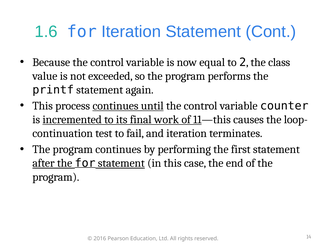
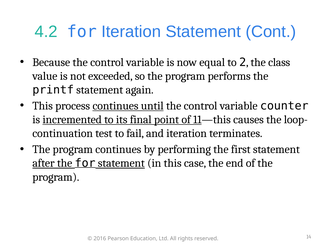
1.6: 1.6 -> 4.2 (46, 32)
work: work -> point (167, 120)
